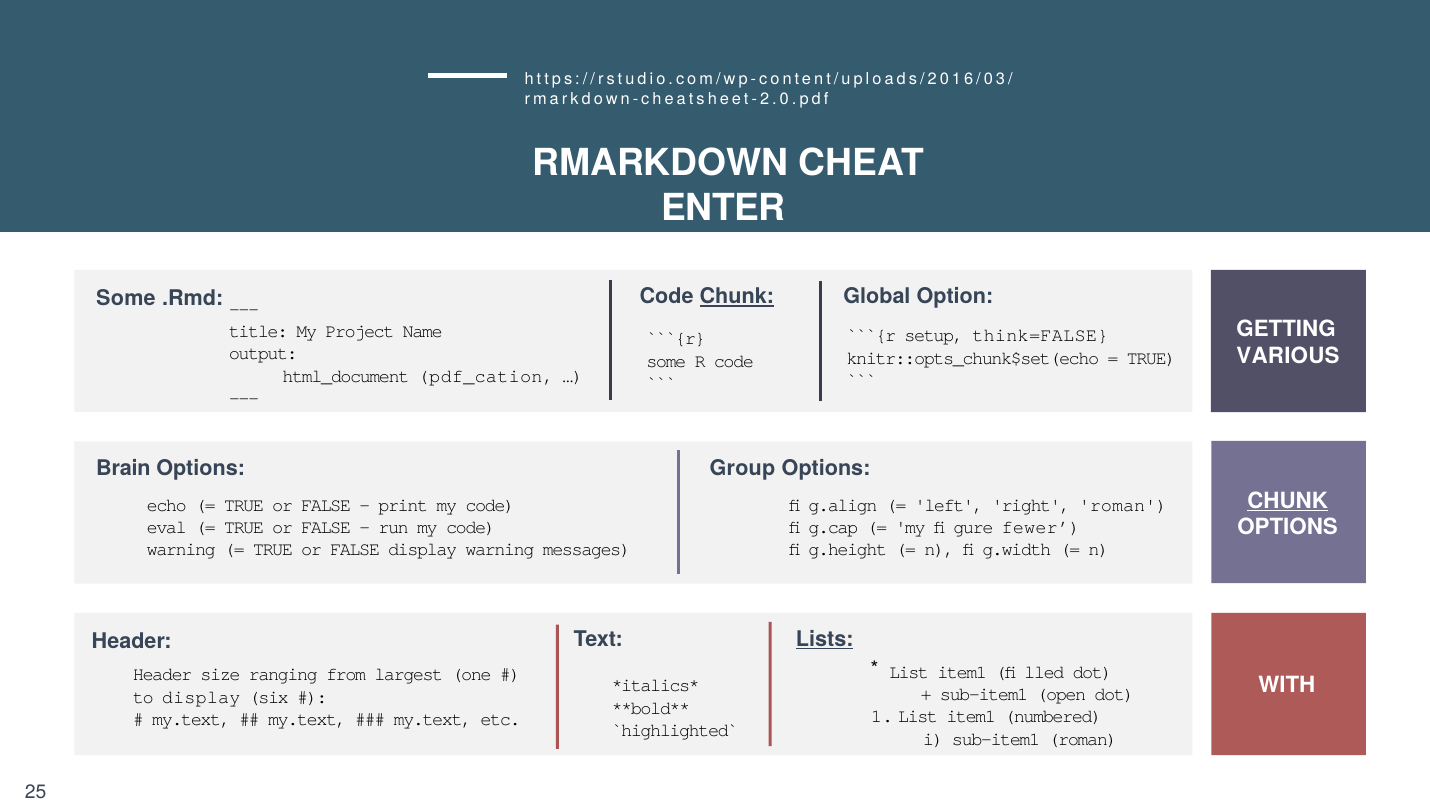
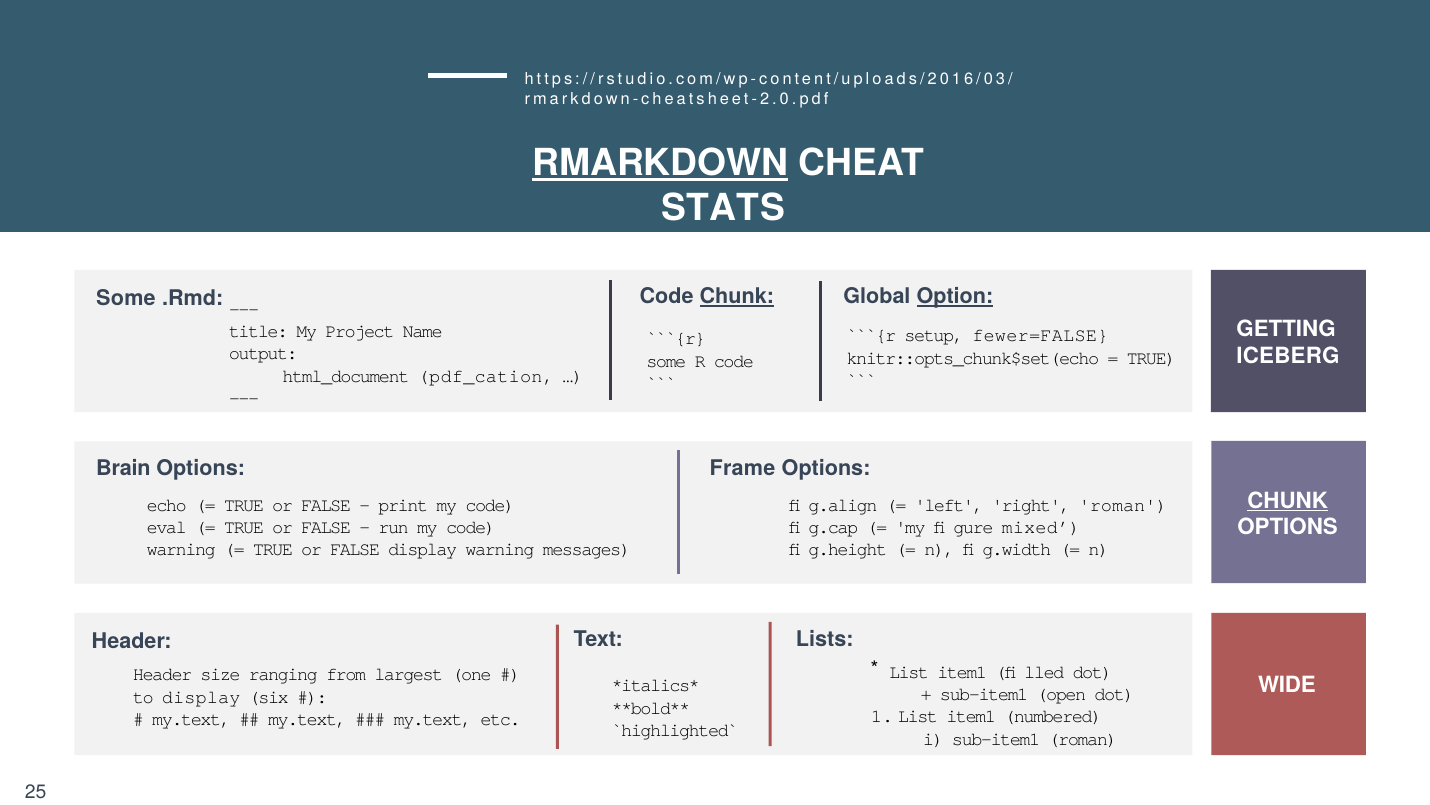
RMARKDOWN underline: none -> present (660, 163)
ENTER: ENTER -> STATS (723, 208)
Option underline: none -> present (955, 297)
think=FALSE: think=FALSE -> fewer=FALSE (1040, 335)
VARIOUS: VARIOUS -> ICEBERG (1288, 356)
Group: Group -> Frame (742, 468)
fewer: fewer -> mixed (1041, 527)
Lists underline: present -> none (825, 639)
WITH: WITH -> WIDE (1287, 685)
